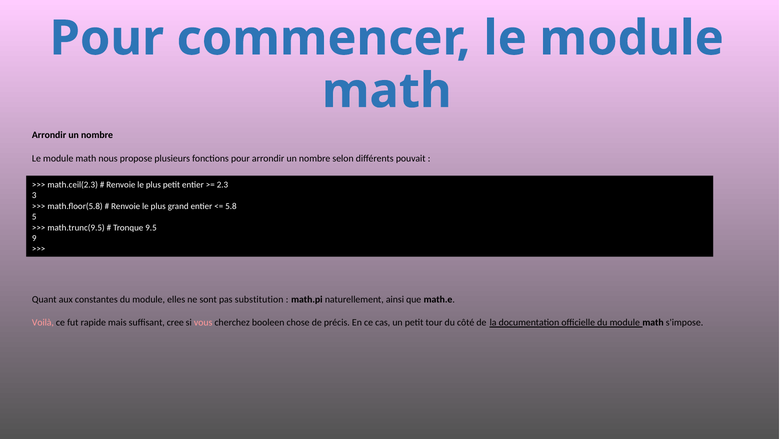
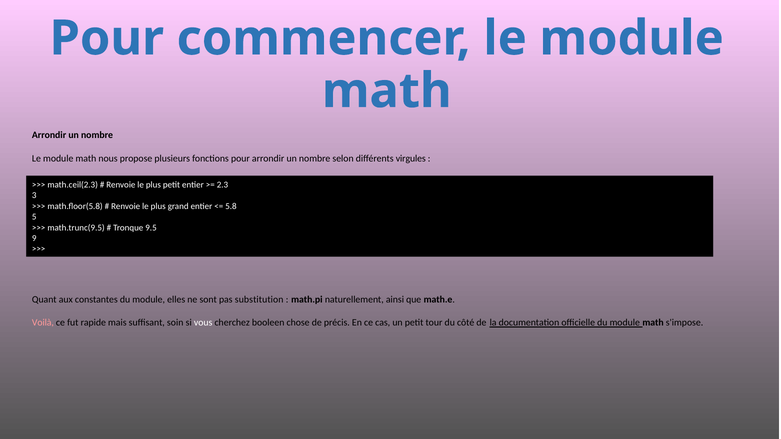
pouvait: pouvait -> virgules (411, 159)
cree: cree -> soin (175, 323)
vous colour: pink -> white (203, 323)
